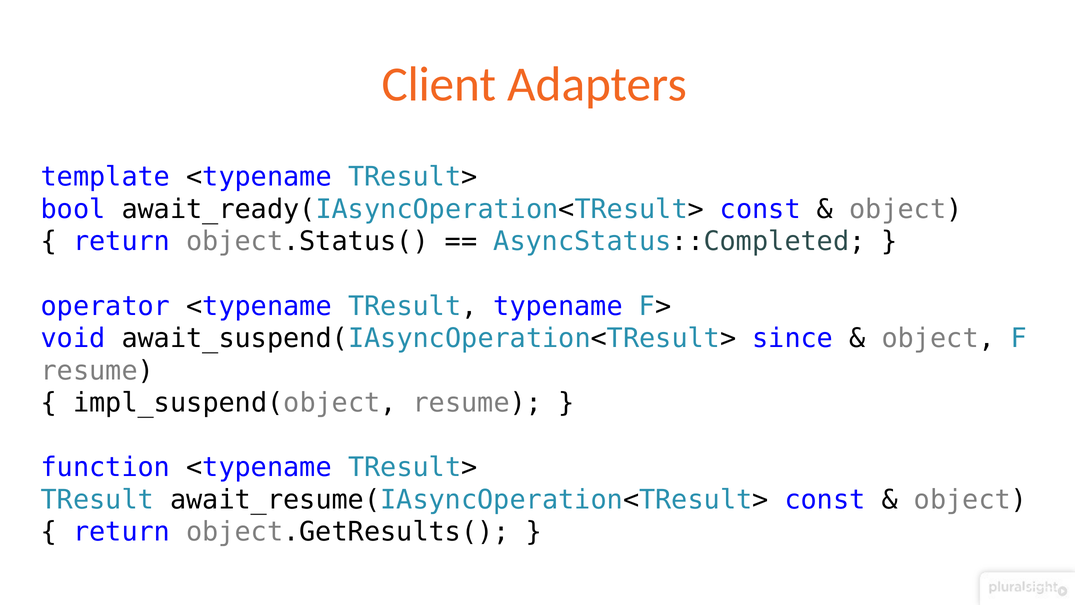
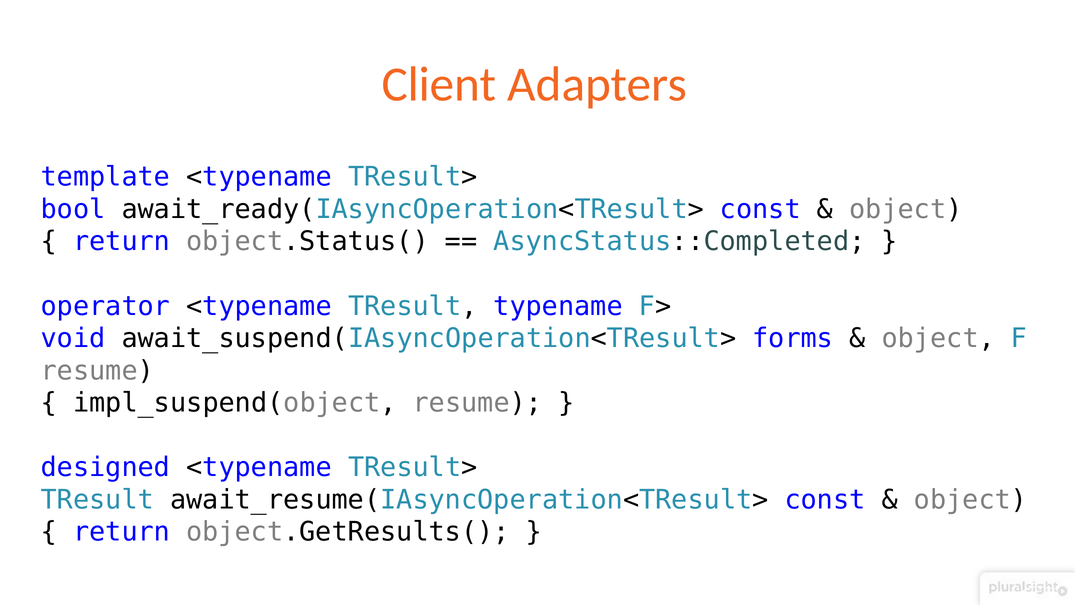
since: since -> forms (793, 338)
function: function -> designed (105, 467)
